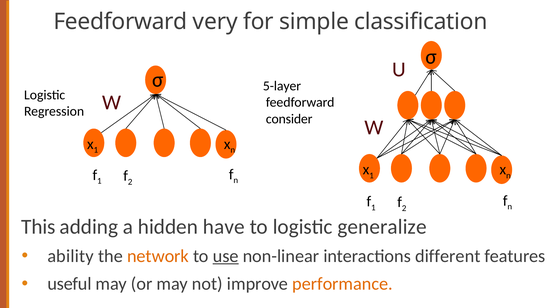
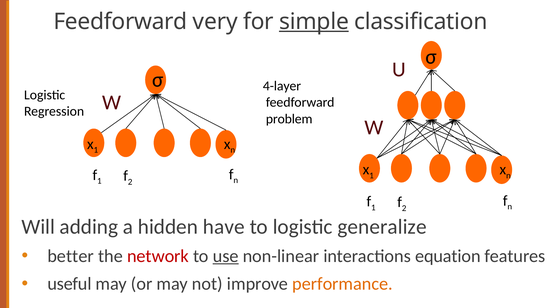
simple underline: none -> present (314, 22)
5-layer: 5-layer -> 4-layer (282, 86)
consider: consider -> problem (289, 119)
This: This -> Will (38, 227)
ability: ability -> better (71, 256)
network colour: orange -> red (158, 256)
different: different -> equation (448, 256)
